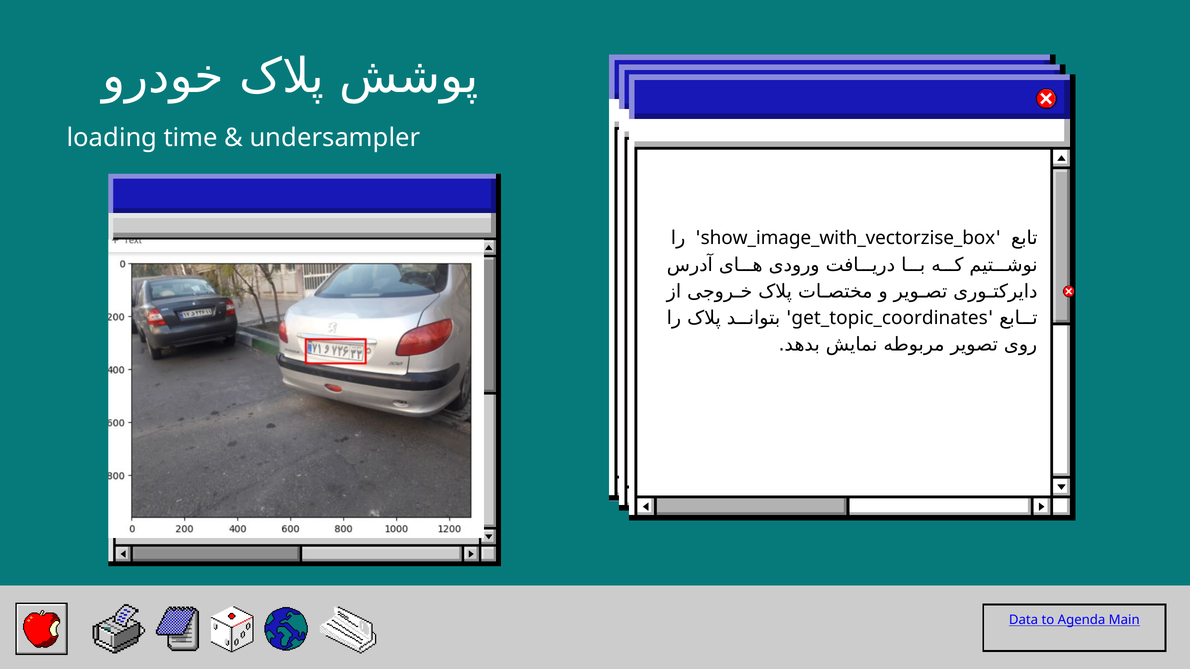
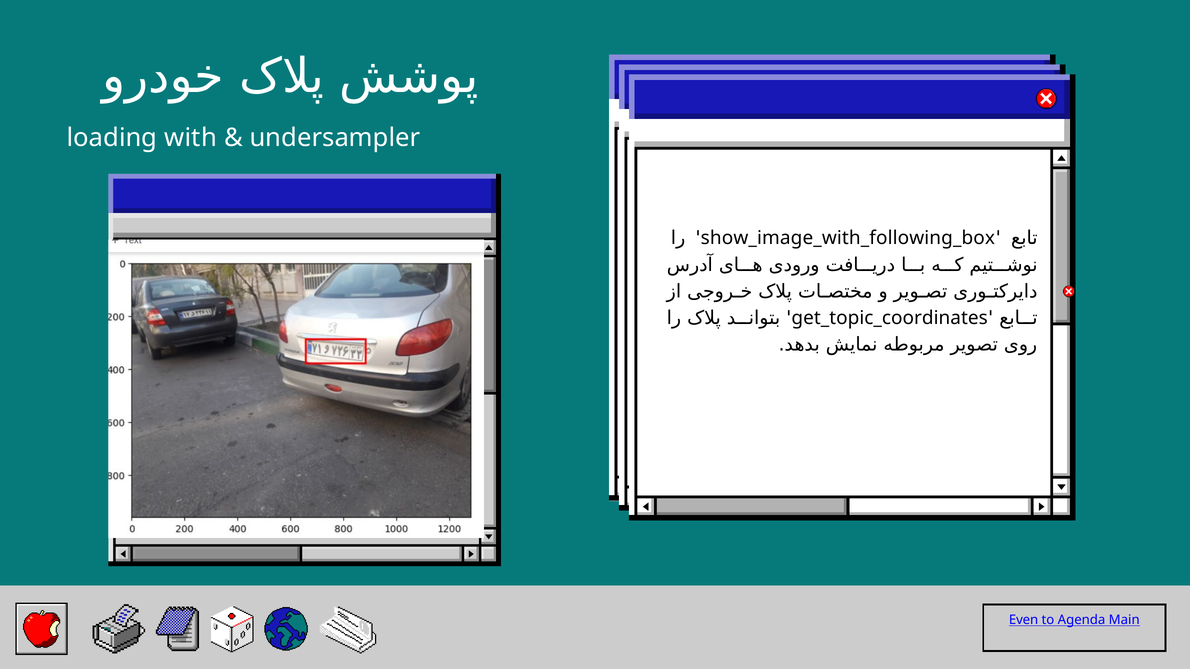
time: time -> with (191, 138)
show_image_with_vectorzise_box: show_image_with_vectorzise_box -> show_image_with_following_box (848, 238)
Data: Data -> Even (1024, 620)
